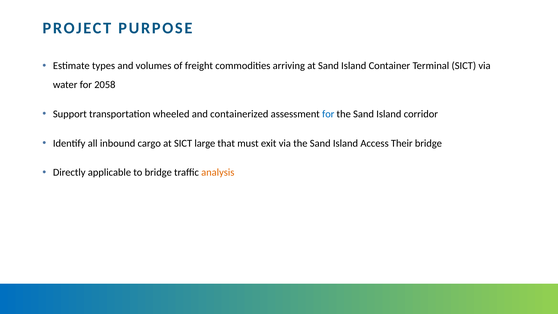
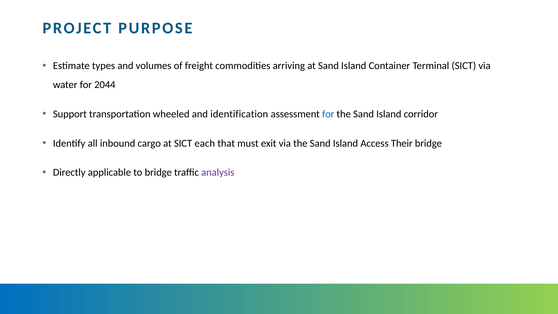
2058: 2058 -> 2044 (105, 85)
containerized: containerized -> identification (239, 114)
large: large -> each (205, 143)
analysis colour: orange -> purple (218, 172)
